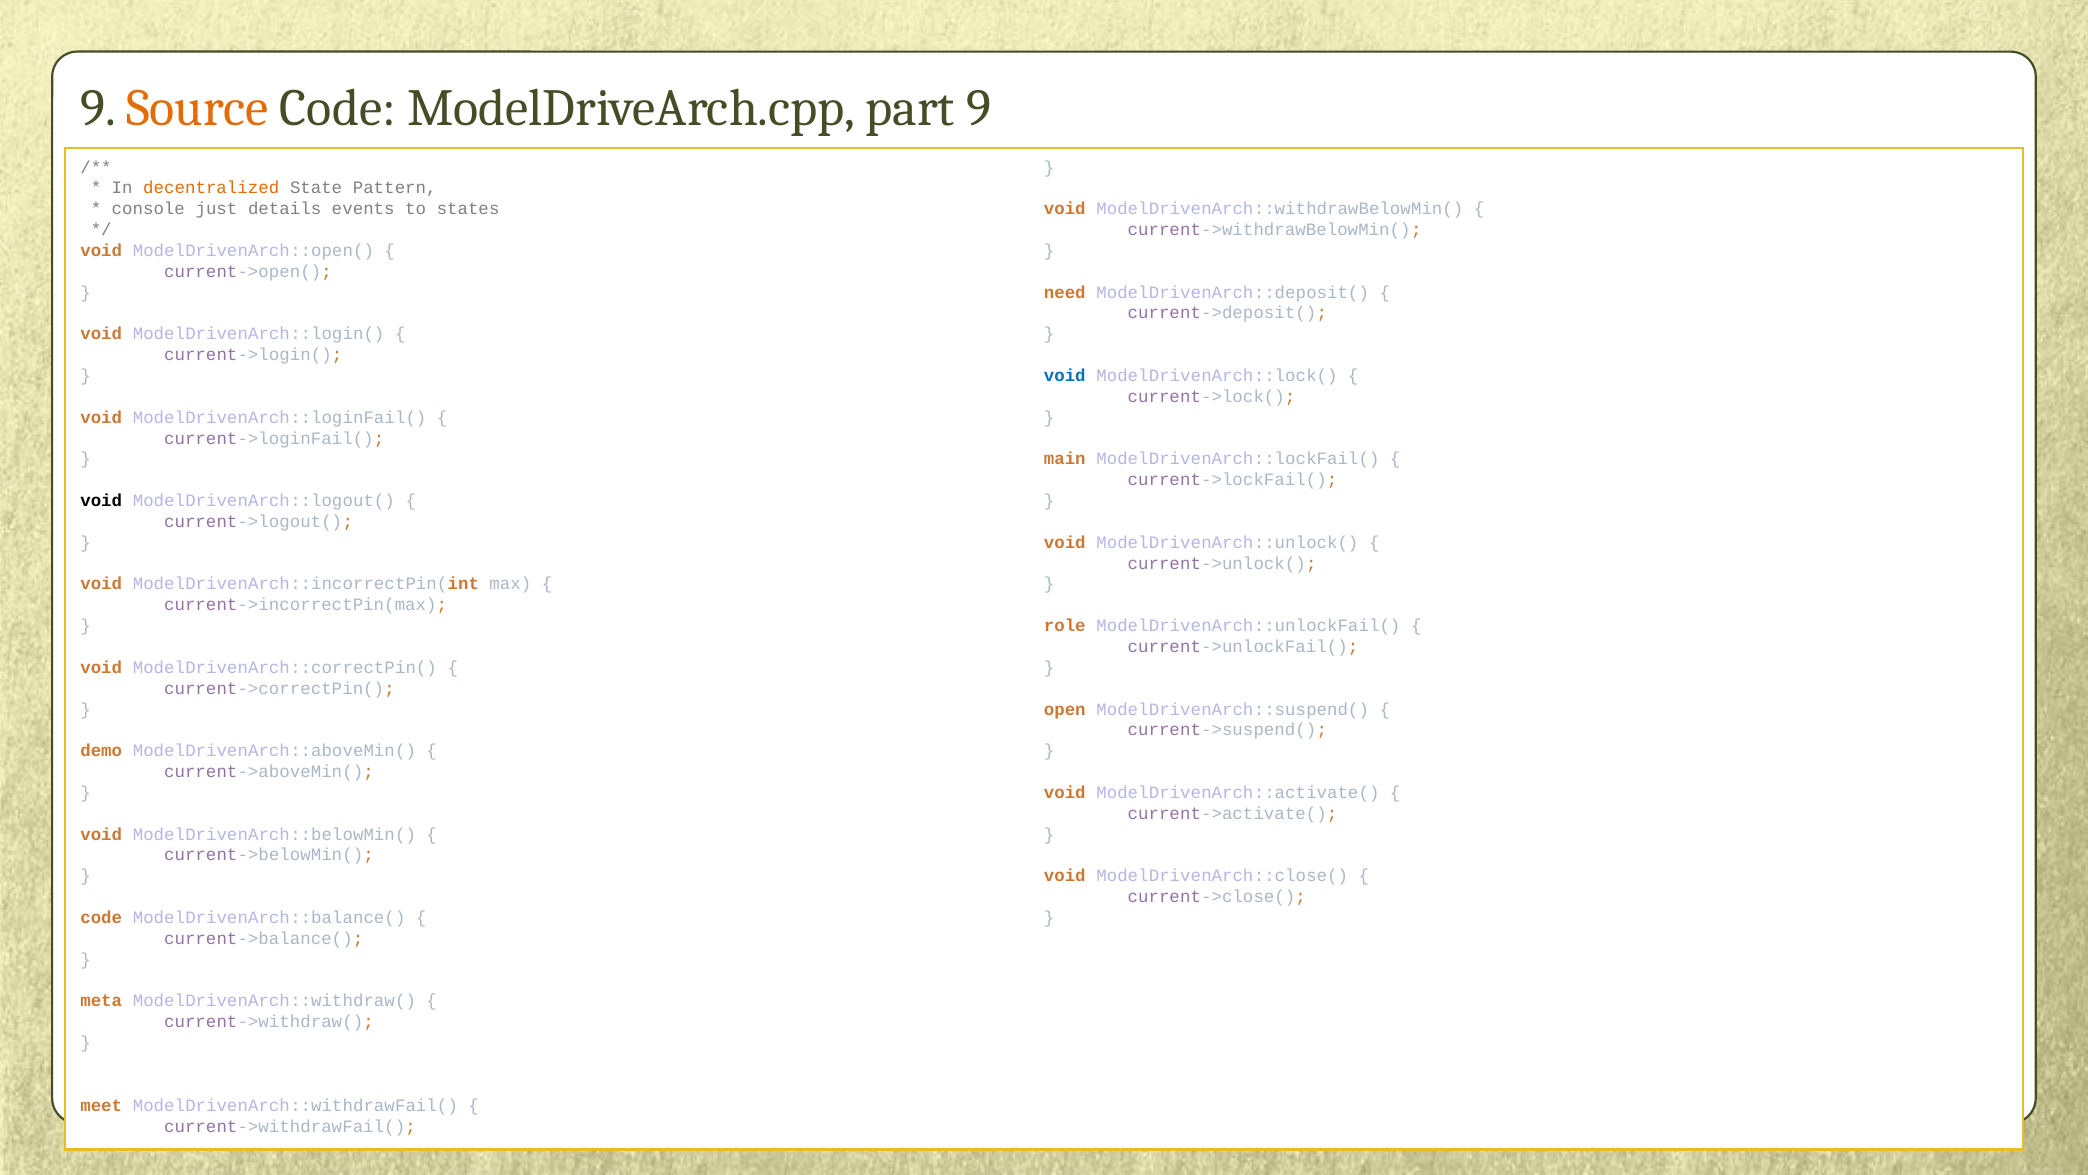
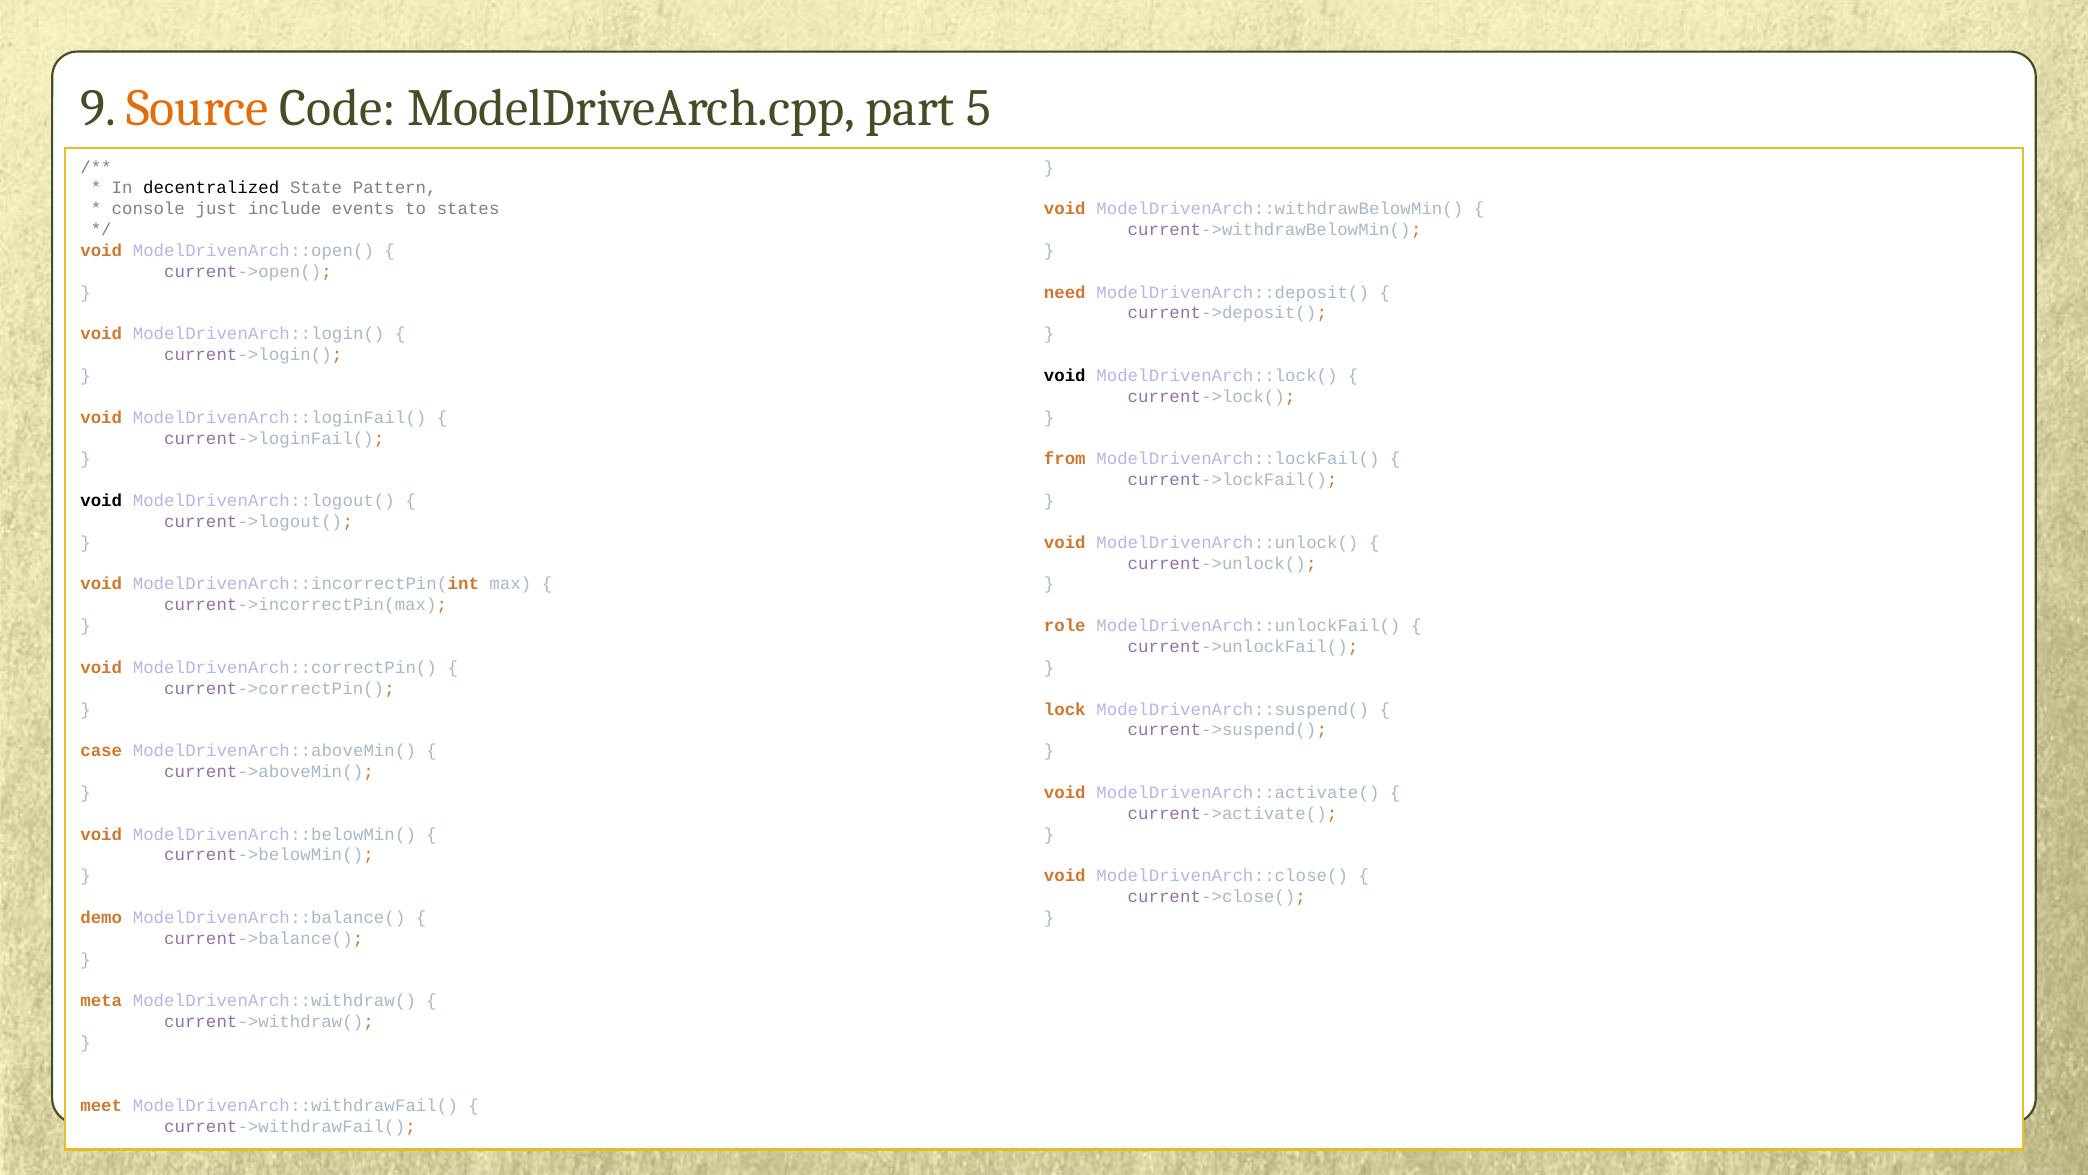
part 9: 9 -> 5 (979, 108)
decentralized colour: orange -> black (211, 188)
details: details -> include (285, 209)
void colour: blue -> black (1065, 376)
main: main -> from (1065, 459)
open: open -> lock (1065, 709)
demo: demo -> case (101, 751)
code: code -> demo (101, 918)
